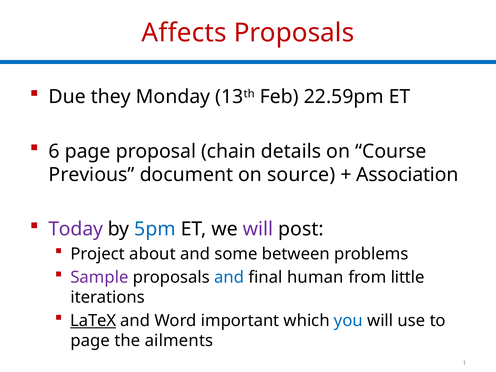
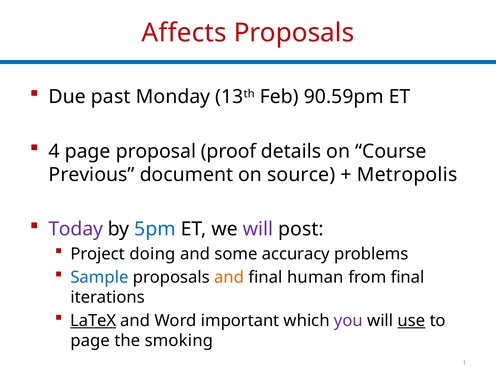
they: they -> past (111, 97)
22.59pm: 22.59pm -> 90.59pm (344, 97)
6: 6 -> 4 (54, 151)
chain: chain -> proof (229, 151)
Association: Association -> Metropolis (407, 175)
about: about -> doing (152, 254)
between: between -> accuracy (296, 254)
Sample colour: purple -> blue (99, 277)
and colour: blue -> orange (229, 277)
from little: little -> final (408, 277)
you colour: blue -> purple (348, 321)
use underline: none -> present (411, 321)
ailments: ailments -> smoking (179, 341)
